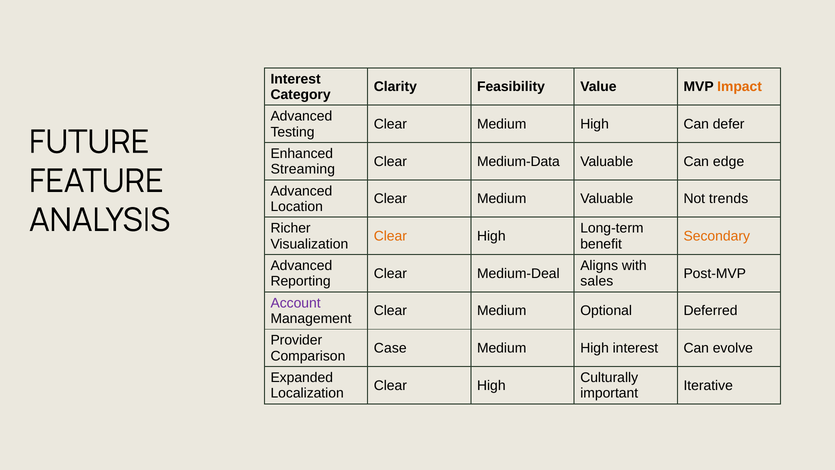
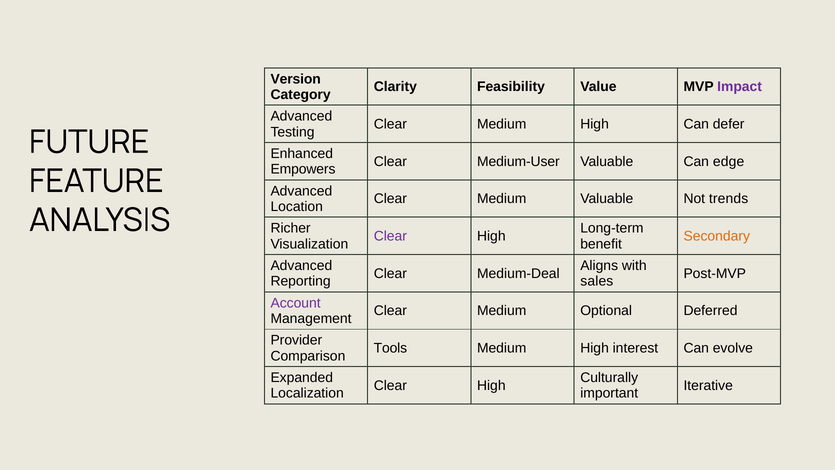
Interest: Interest -> Version (296, 79)
Impact colour: orange -> purple (740, 87)
Medium-Data: Medium-Data -> Medium-User (518, 161)
Streaming: Streaming -> Empowers (303, 169)
Clear colour: orange -> purple (390, 236)
Case: Case -> Tools (390, 348)
